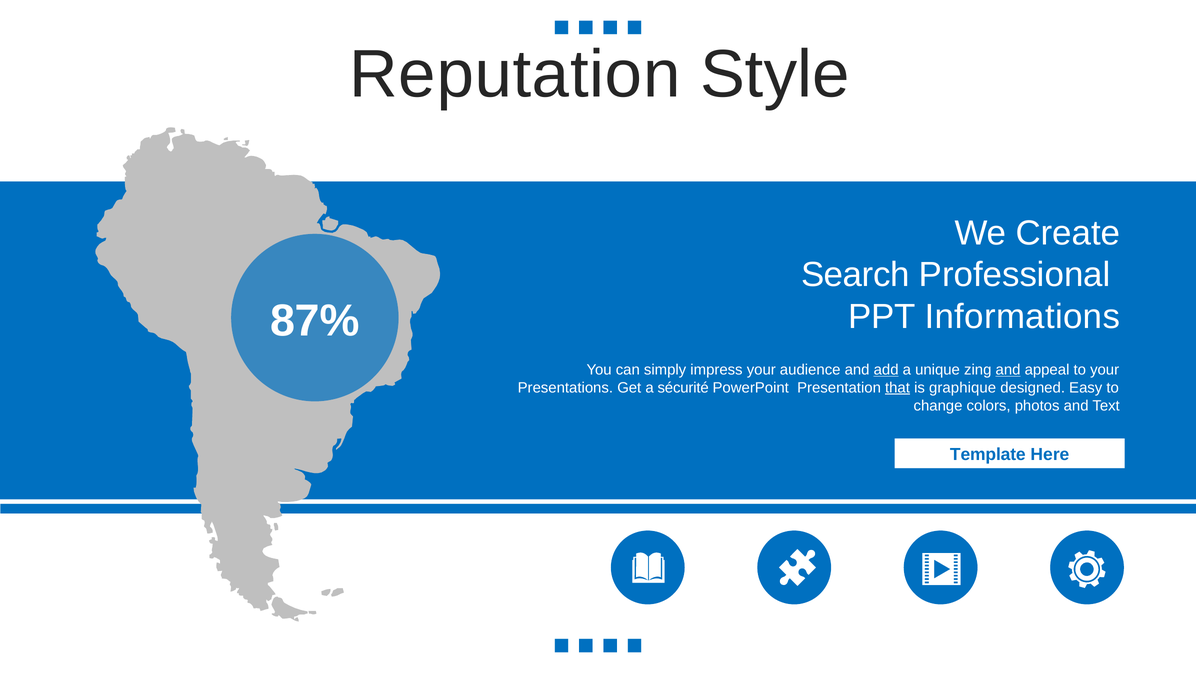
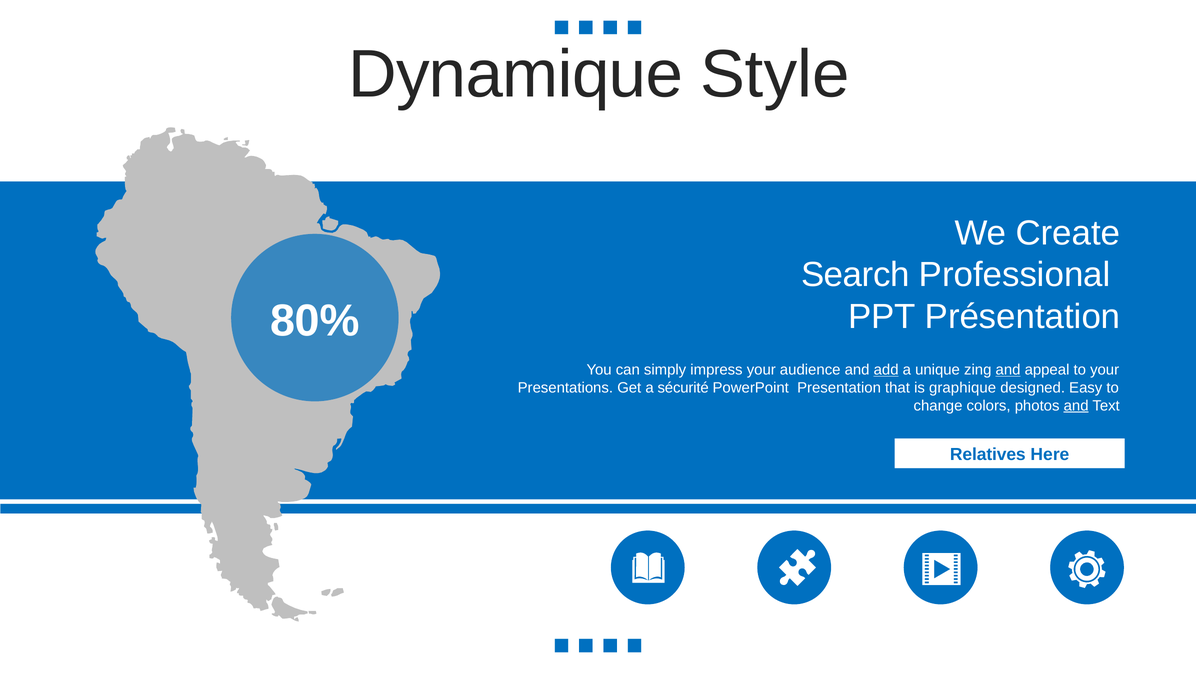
Reputation: Reputation -> Dynamique (516, 74)
87%: 87% -> 80% (315, 321)
Informations: Informations -> Présentation (1023, 317)
that underline: present -> none (897, 388)
and underline: none -> present (1076, 406)
Template: Template -> Relatives (988, 454)
